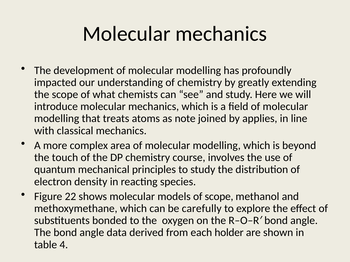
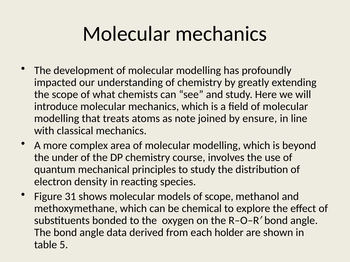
applies: applies -> ensure (260, 119)
touch: touch -> under (65, 158)
22: 22 -> 31 (70, 197)
carefully: carefully -> chemical (202, 209)
4: 4 -> 5 (64, 245)
